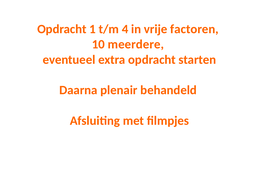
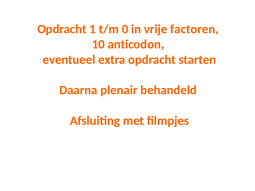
4: 4 -> 0 (125, 29)
meerdere: meerdere -> anticodon (136, 44)
